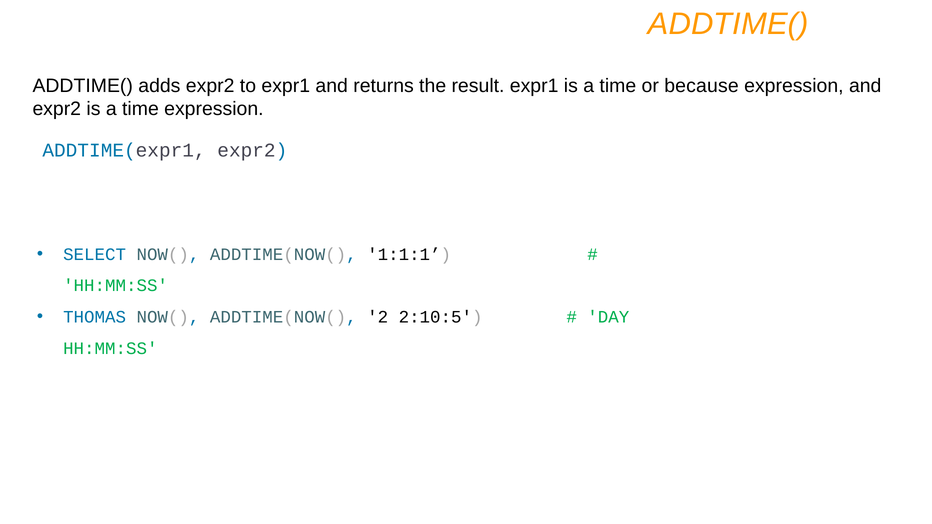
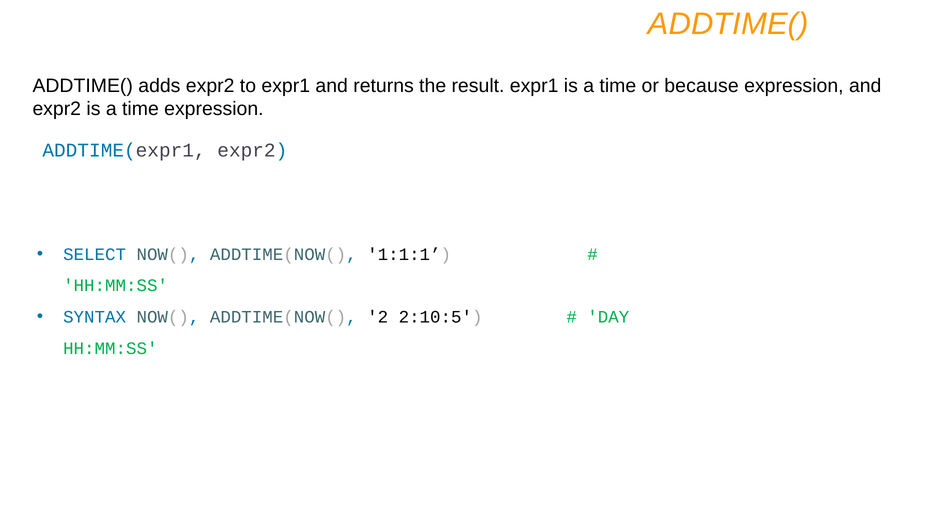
THOMAS: THOMAS -> SYNTAX (95, 317)
